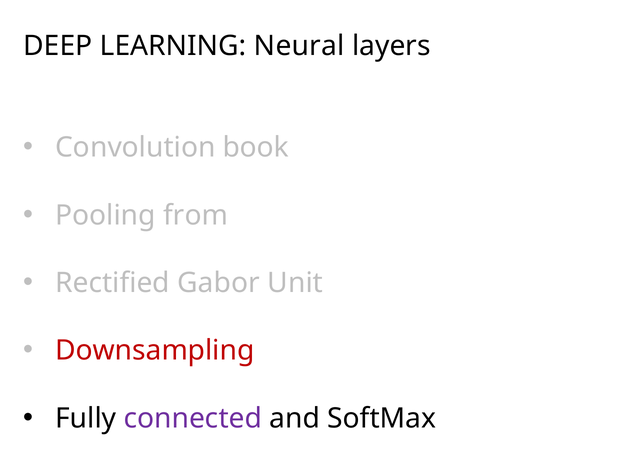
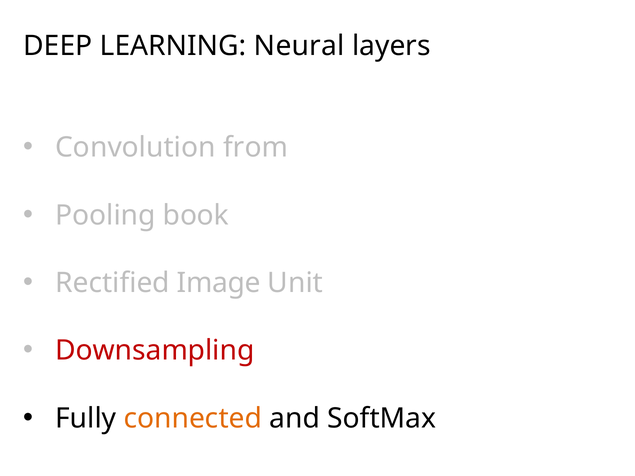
book: book -> from (256, 148)
from: from -> book (196, 215)
Gabor: Gabor -> Image (219, 283)
connected colour: purple -> orange (193, 419)
